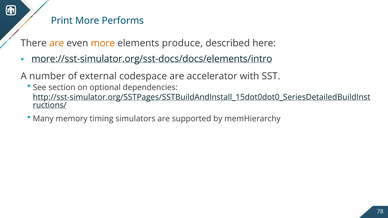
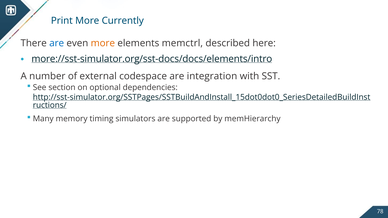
Performs: Performs -> Currently (123, 21)
are colour: orange -> blue (57, 43)
produce: produce -> memctrl (182, 43)
accelerator: accelerator -> integration (212, 76)
